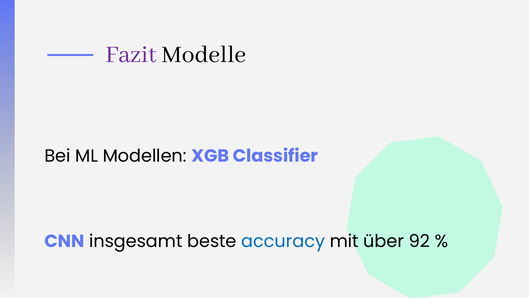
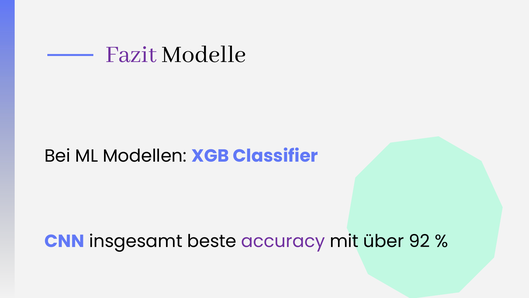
accuracy colour: blue -> purple (283, 241)
